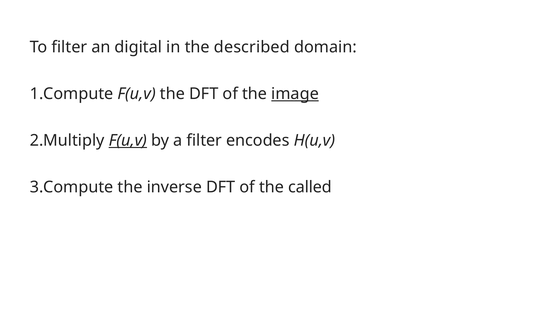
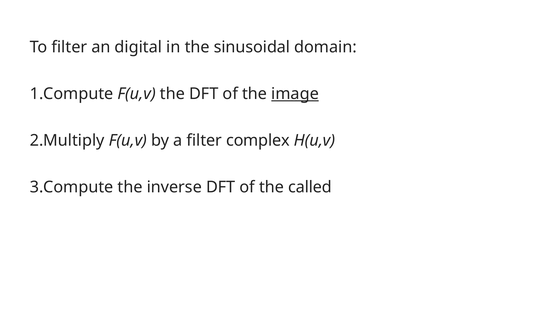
described: described -> sinusoidal (252, 47)
F(u,v underline: present -> none (128, 140)
encodes: encodes -> complex (258, 140)
